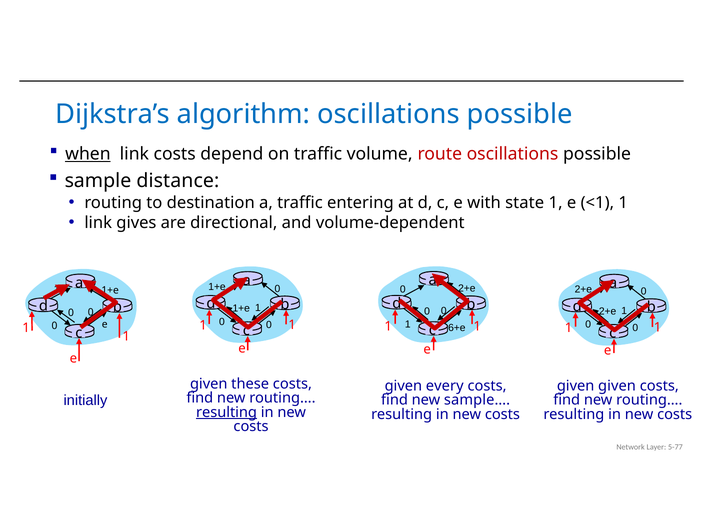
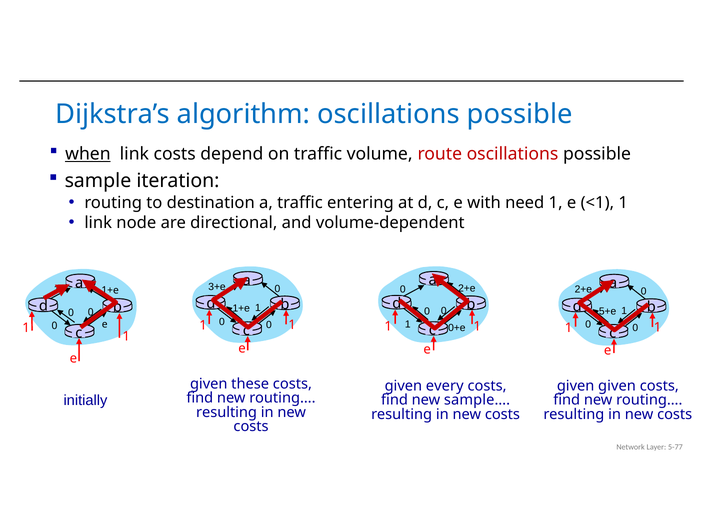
distance: distance -> iteration (178, 181)
state: state -> need (525, 202)
gives: gives -> node (136, 222)
1+e: 1+e -> 3+e (217, 286)
2+e: 2+e -> 5+e (608, 311)
6+e: 6+e -> 0+e (457, 327)
resulting underline: present -> none (227, 412)
